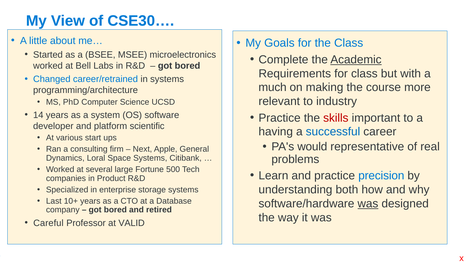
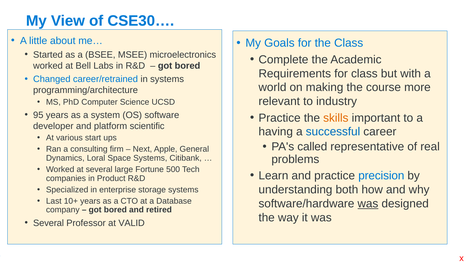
Academic underline: present -> none (356, 60)
much: much -> world (272, 88)
14: 14 -> 95 (38, 115)
skills colour: red -> orange (336, 118)
would: would -> called (312, 147)
Careful: Careful -> Several (49, 223)
